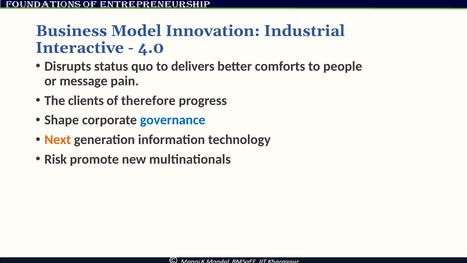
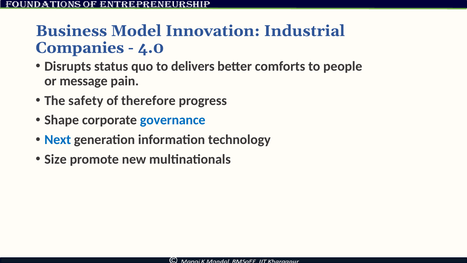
Interactive: Interactive -> Companies (80, 48)
clients: clients -> safety (86, 100)
Next colour: orange -> blue (58, 140)
Risk: Risk -> Size (55, 159)
